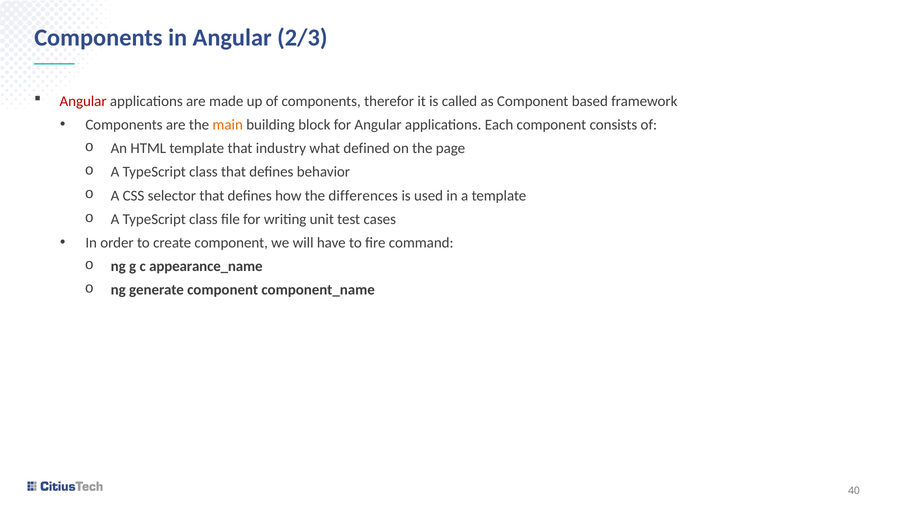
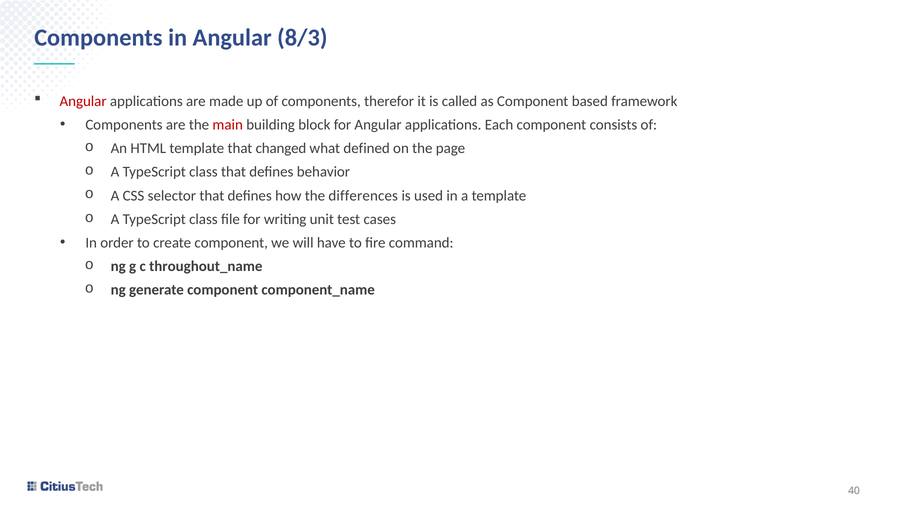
2/3: 2/3 -> 8/3 (302, 38)
main colour: orange -> red (228, 125)
industry: industry -> changed (281, 148)
appearance_name: appearance_name -> throughout_name (206, 266)
